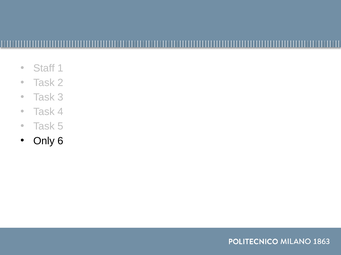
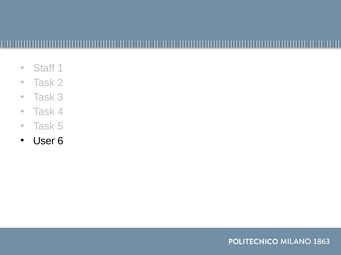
Only: Only -> User (44, 141)
